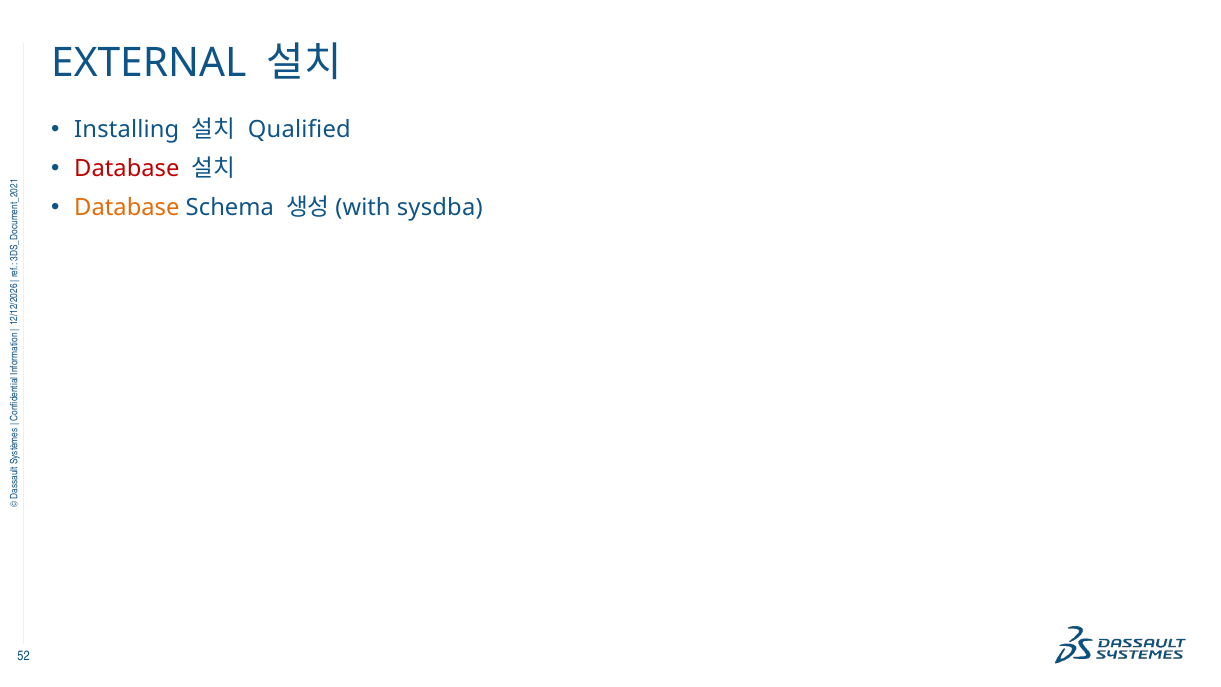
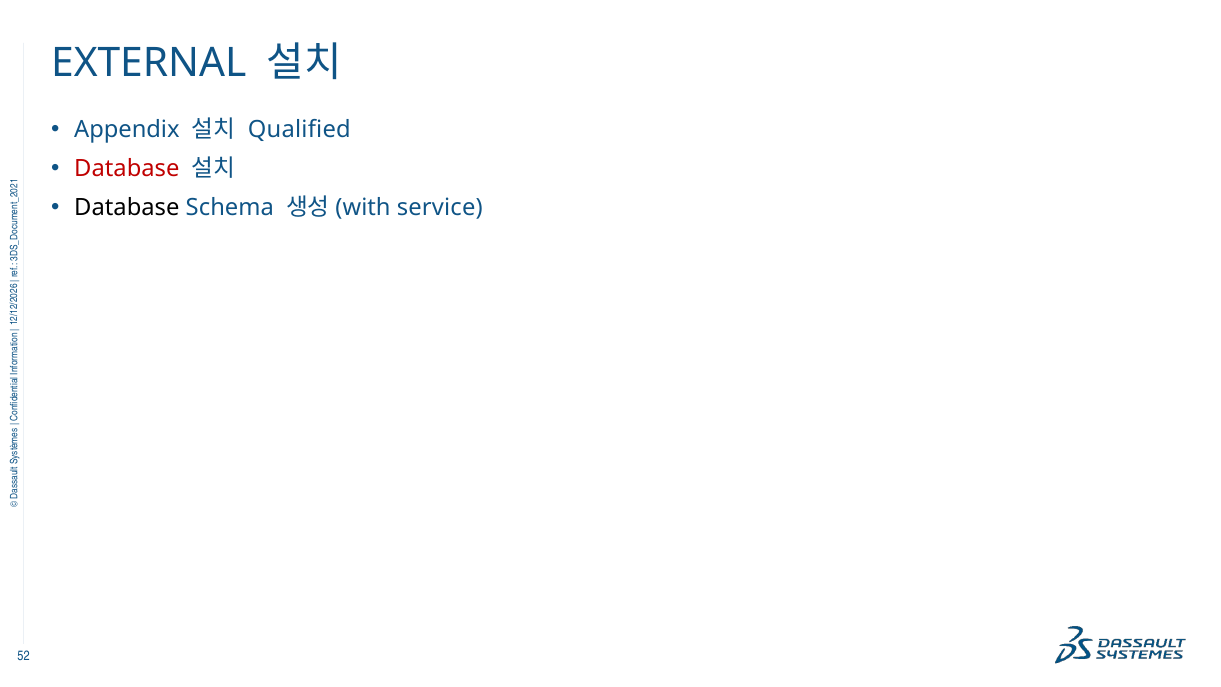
Installing: Installing -> Appendix (127, 130)
Database colour: orange -> black (127, 207)
sysdba: sysdba -> service (440, 207)
